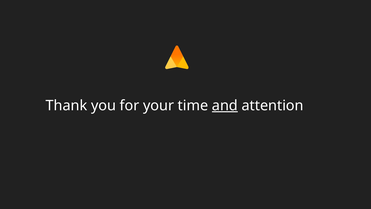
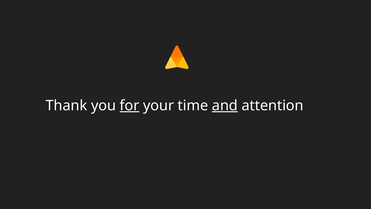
for underline: none -> present (130, 105)
